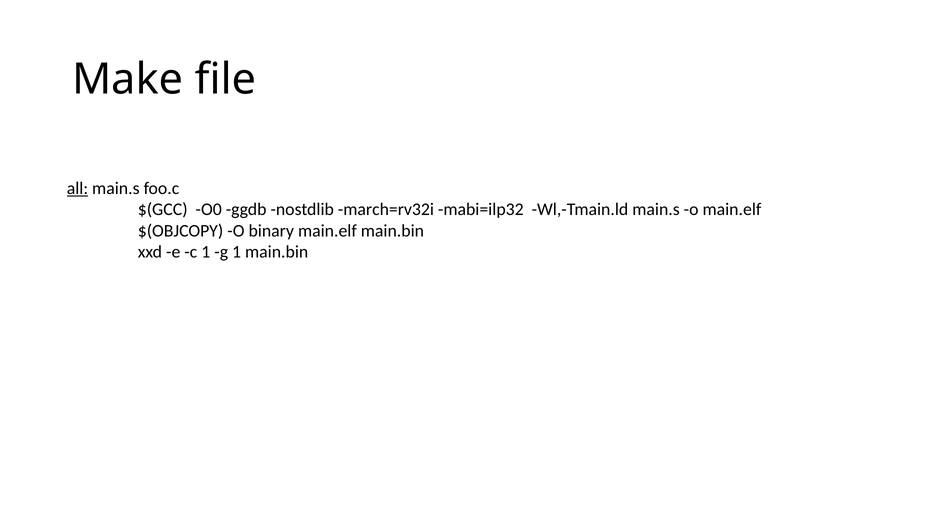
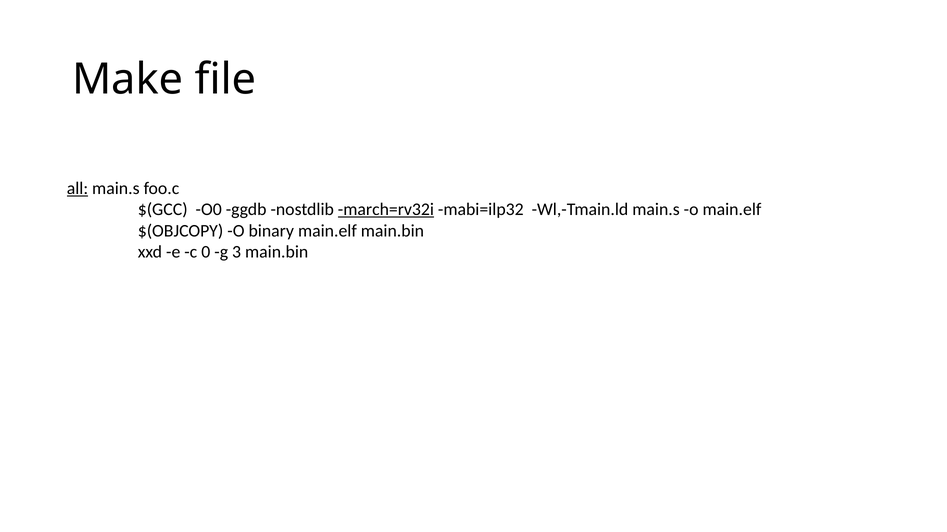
march=rv32i underline: none -> present (386, 210)
c 1: 1 -> 0 (206, 252)
g 1: 1 -> 3 (237, 252)
